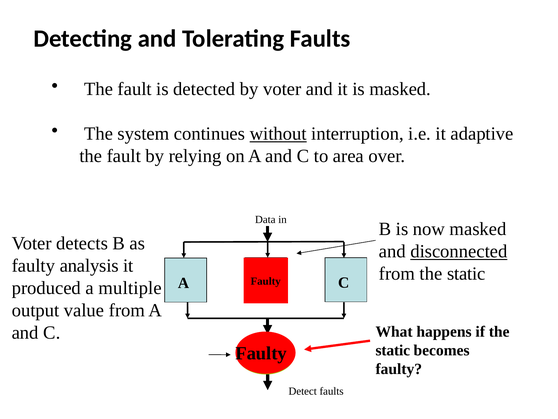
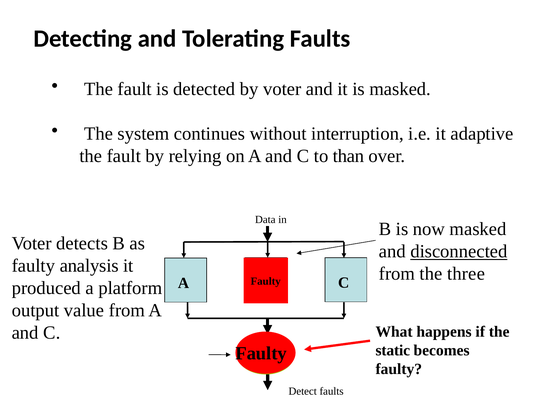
without underline: present -> none (278, 134)
area: area -> than (349, 156)
from the static: static -> three (466, 273)
multiple: multiple -> platform (130, 288)
